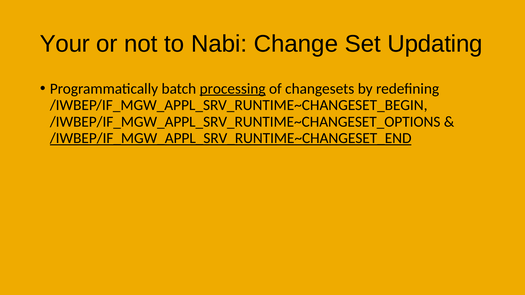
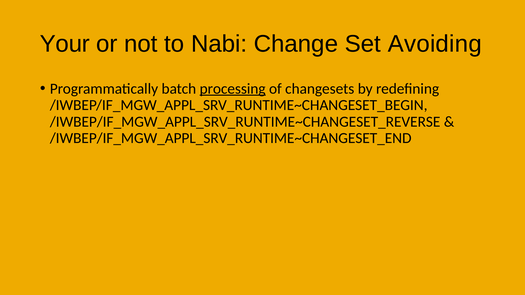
Updating: Updating -> Avoiding (435, 44)
/IWBEP/IF_MGW_APPL_SRV_RUNTIME~CHANGESET_OPTIONS: /IWBEP/IF_MGW_APPL_SRV_RUNTIME~CHANGESET_OPTIONS -> /IWBEP/IF_MGW_APPL_SRV_RUNTIME~CHANGESET_REVERSE (245, 122)
/IWBEP/IF_MGW_APPL_SRV_RUNTIME~CHANGESET_END underline: present -> none (231, 138)
